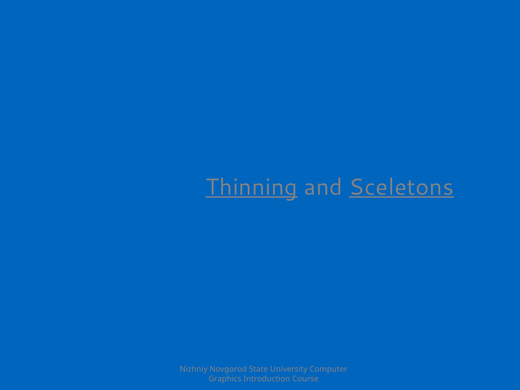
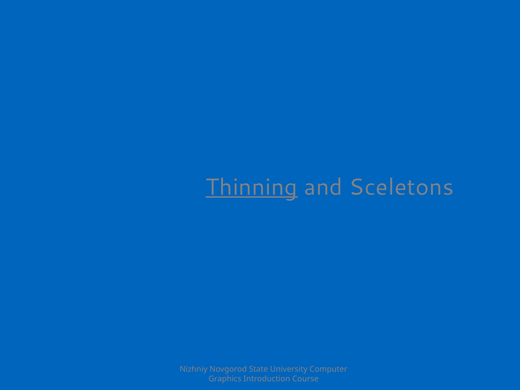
Sceletons underline: present -> none (402, 187)
